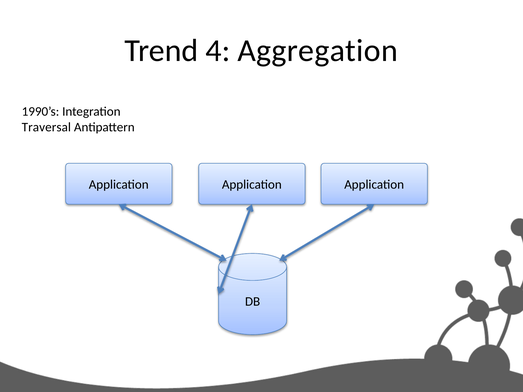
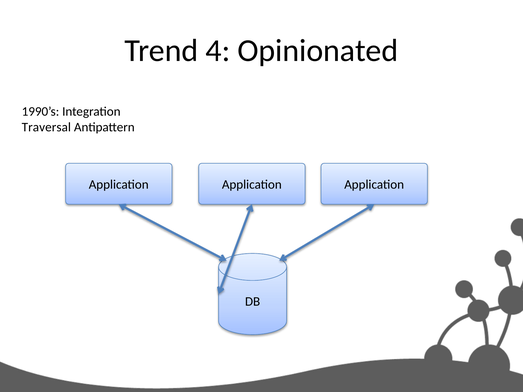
Aggregation: Aggregation -> Opinionated (318, 51)
